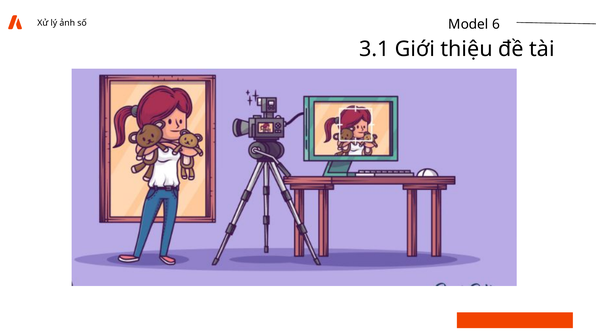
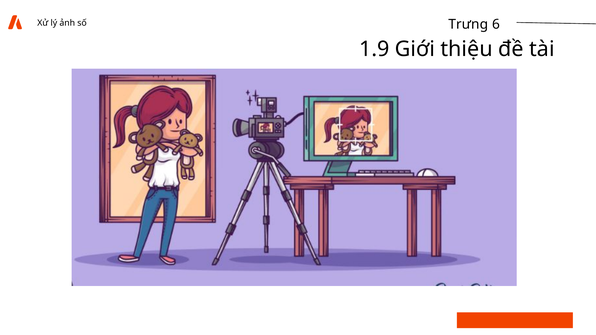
Model: Model -> Trưng (468, 24)
3.1: 3.1 -> 1.9 (374, 49)
